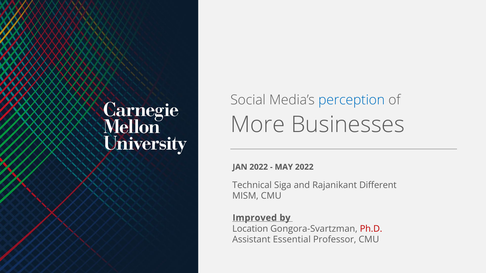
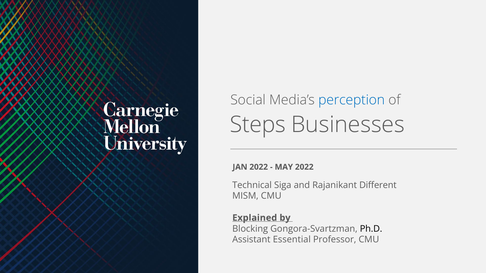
More: More -> Steps (258, 125)
Improved: Improved -> Explained (255, 218)
Location: Location -> Blocking (250, 229)
Ph.D colour: red -> black (371, 229)
